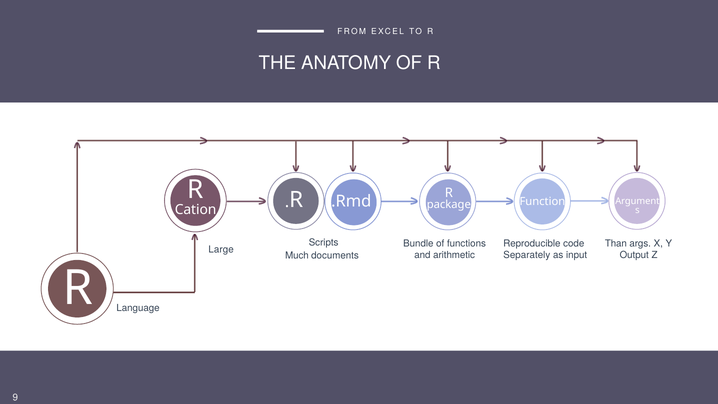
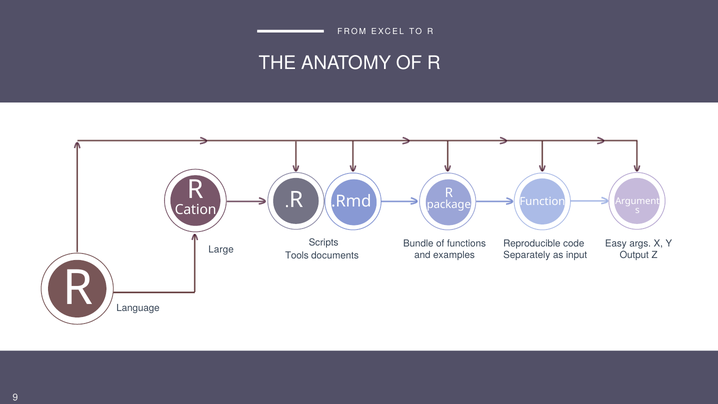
Than: Than -> Easy (616, 244)
arithmetic: arithmetic -> examples (454, 255)
Much: Much -> Tools (297, 256)
